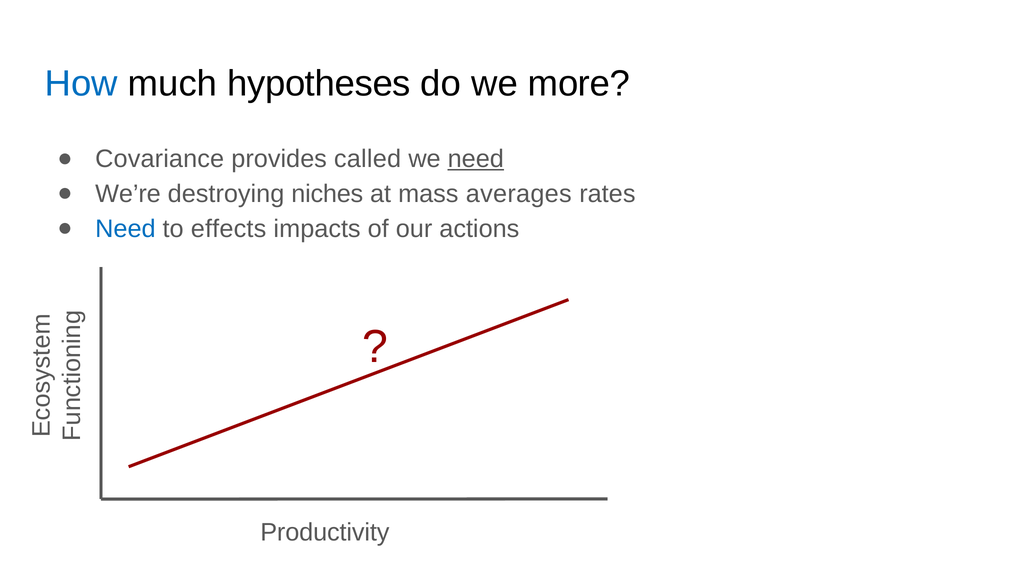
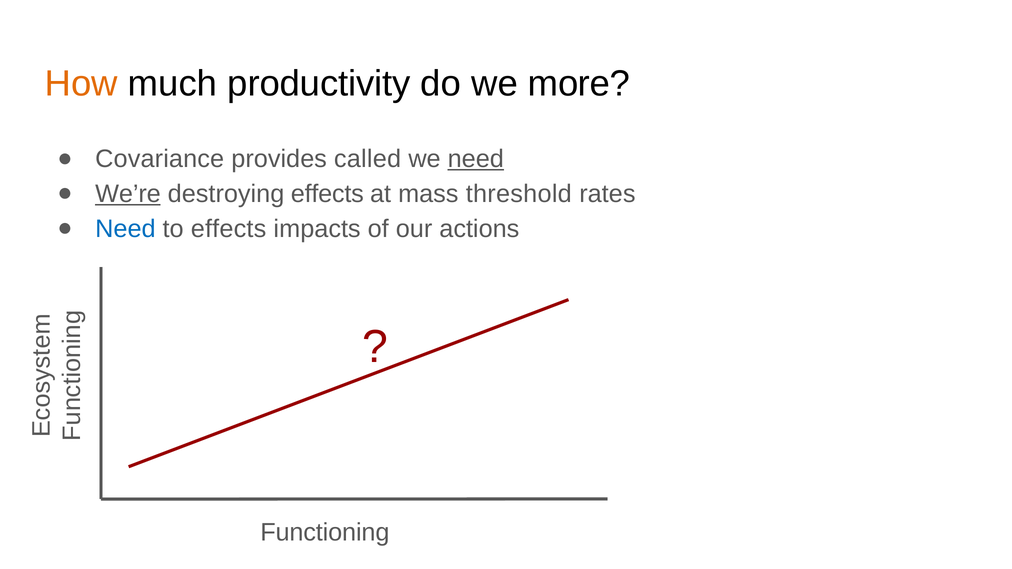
How colour: blue -> orange (81, 84)
hypotheses: hypotheses -> productivity (319, 84)
We’re underline: none -> present (128, 194)
destroying niches: niches -> effects (327, 194)
averages: averages -> threshold (519, 194)
Productivity: Productivity -> Functioning (325, 533)
